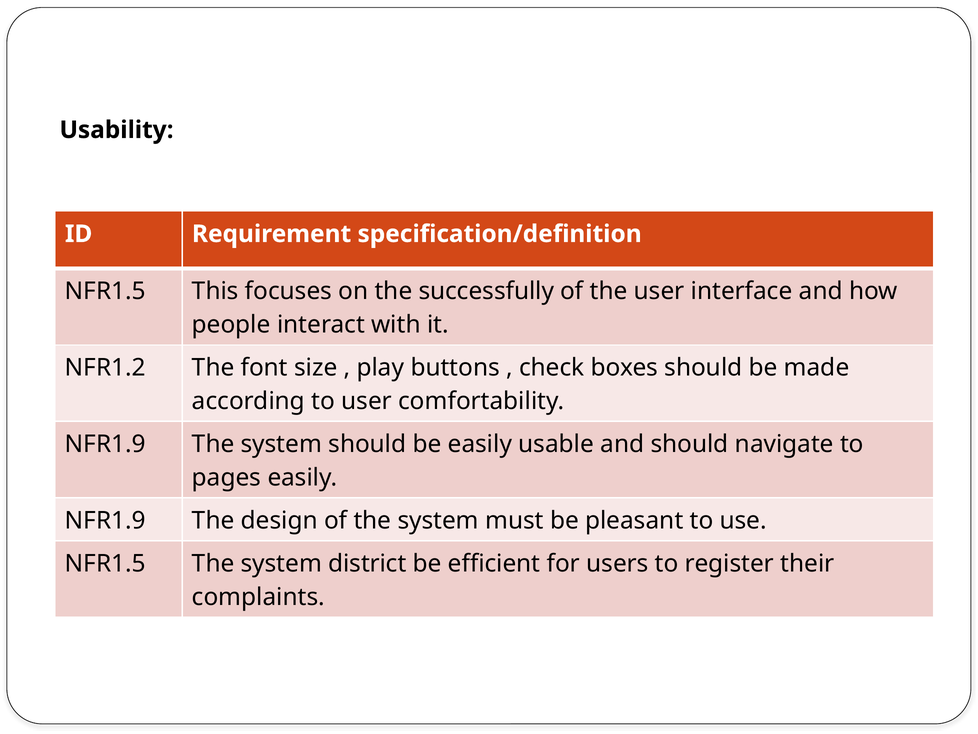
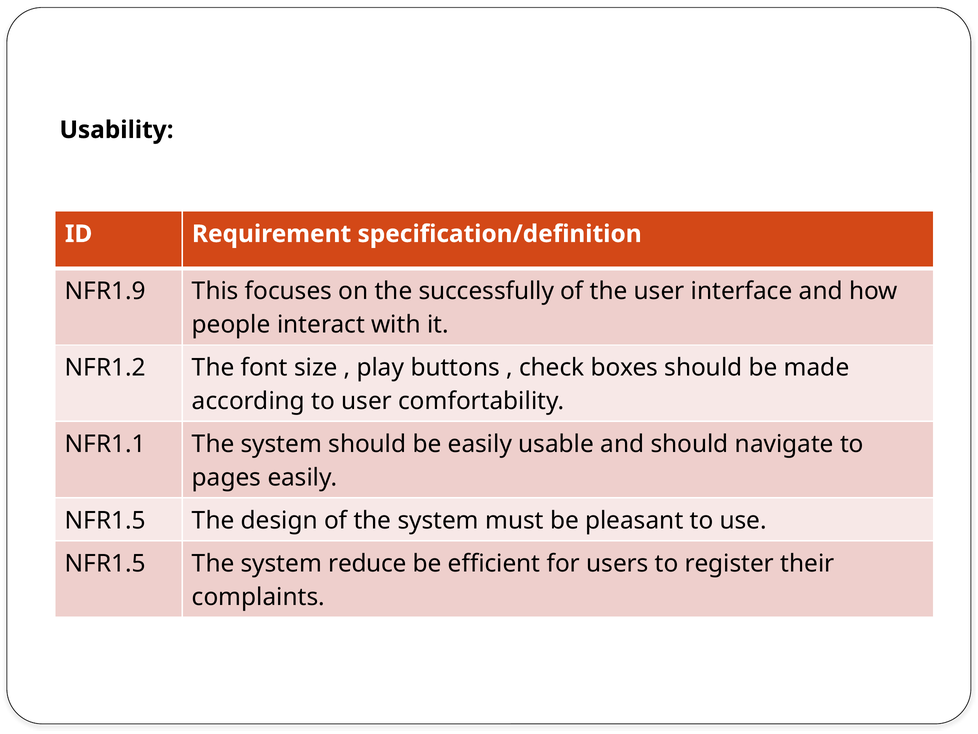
NFR1.5: NFR1.5 -> NFR1.9 (105, 291)
NFR1.9: NFR1.9 -> NFR1.1 (105, 444)
NFR1.9: NFR1.9 -> NFR1.5 (105, 520)
district: district -> reduce (367, 563)
